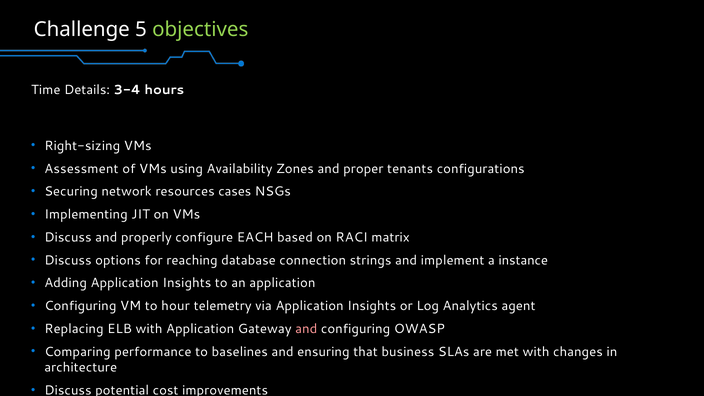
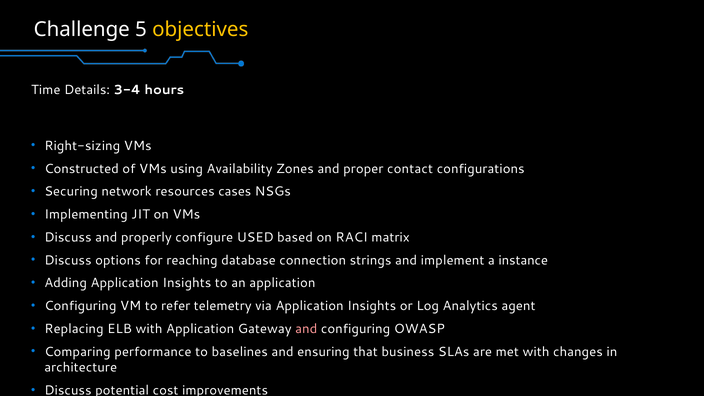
objectives colour: light green -> yellow (200, 30)
Assessment: Assessment -> Constructed (82, 169)
tenants: tenants -> contact (410, 169)
EACH: EACH -> USED (255, 237)
hour: hour -> refer (176, 306)
